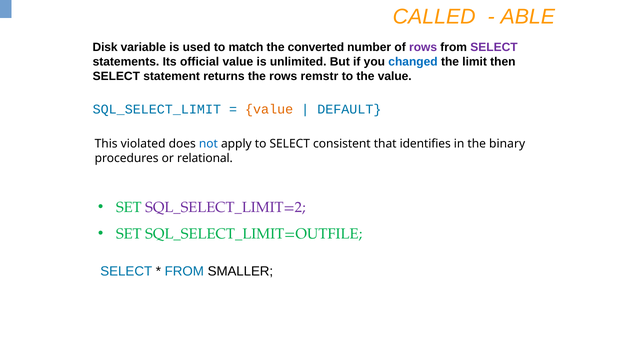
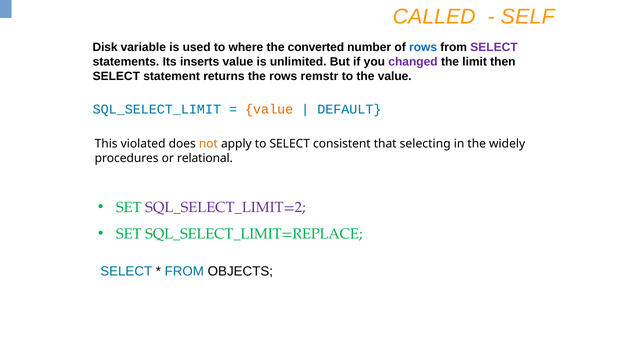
ABLE: ABLE -> SELF (528, 17)
match: match -> where (246, 47)
rows colour: purple -> blue (423, 47)
official: official -> inserts (200, 62)
changed colour: blue -> purple (413, 62)
not colour: blue -> orange (208, 144)
identifies: identifies -> selecting (425, 144)
binary: binary -> widely (507, 144)
SQL_SELECT_LIMIT=OUTFILE: SQL_SELECT_LIMIT=OUTFILE -> SQL_SELECT_LIMIT=REPLACE (254, 234)
SMALLER: SMALLER -> OBJECTS (240, 271)
